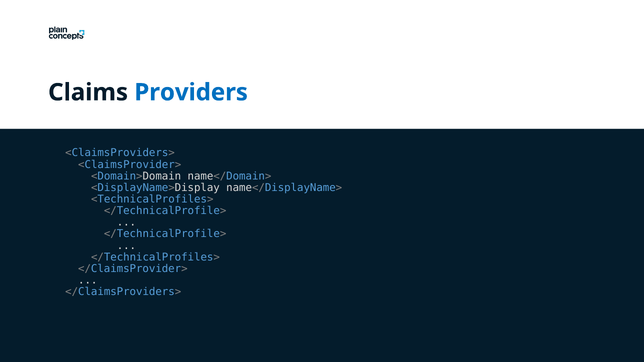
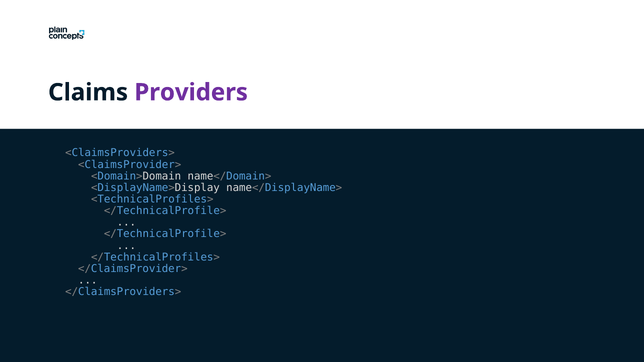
Providers colour: blue -> purple (191, 92)
